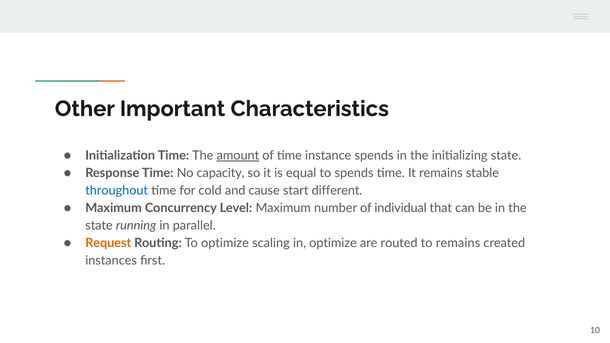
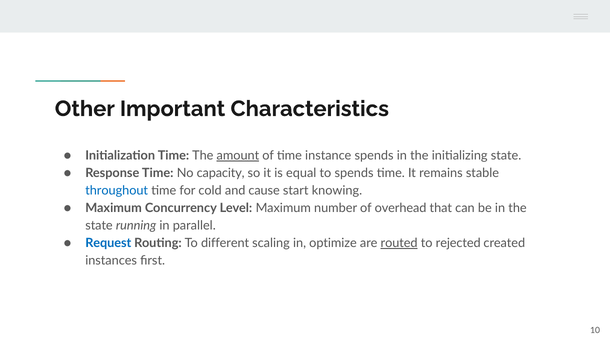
different: different -> knowing (337, 191)
individual: individual -> overhead (401, 208)
Request colour: orange -> blue (108, 243)
To optimize: optimize -> different (225, 243)
routed underline: none -> present (399, 243)
to remains: remains -> rejected (458, 243)
